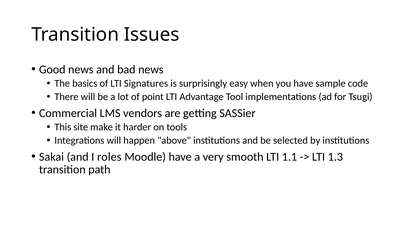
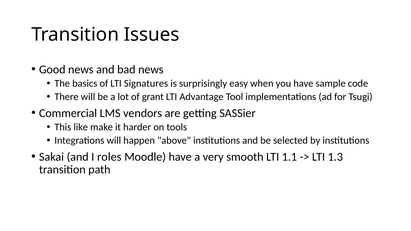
point: point -> grant (153, 97)
site: site -> like (81, 127)
